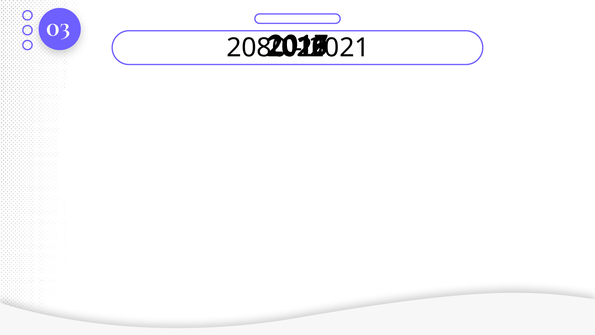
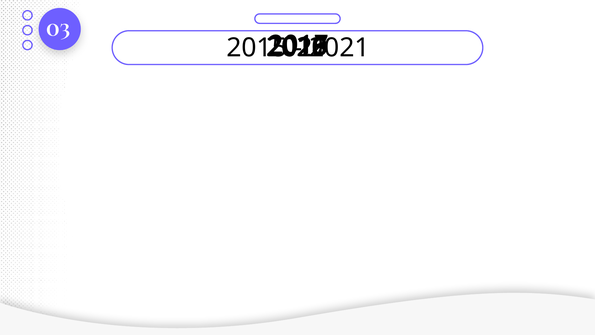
2080: 2080 -> 2015 (257, 48)
